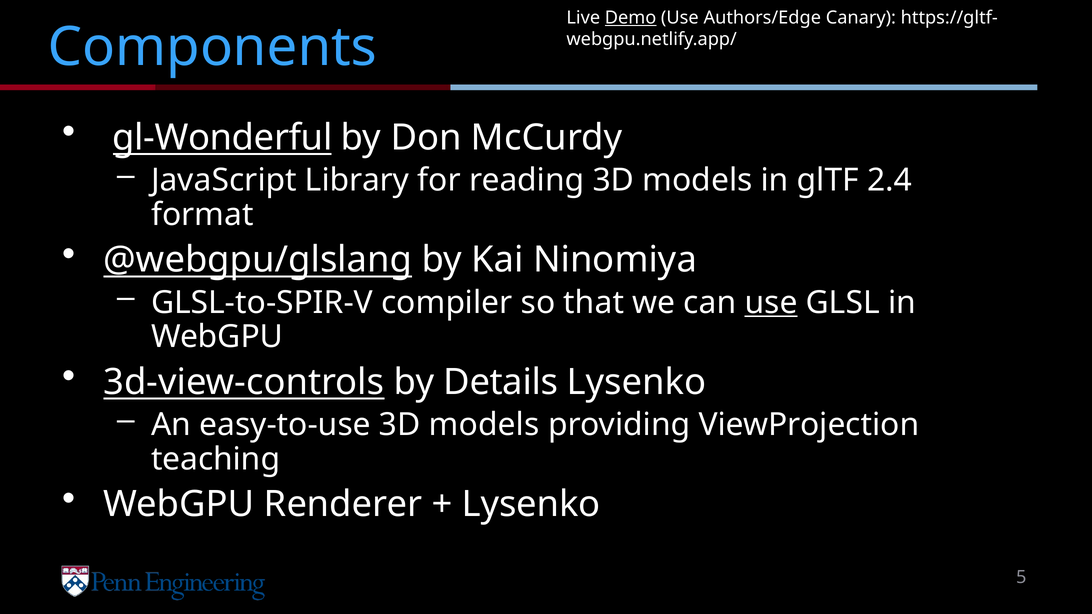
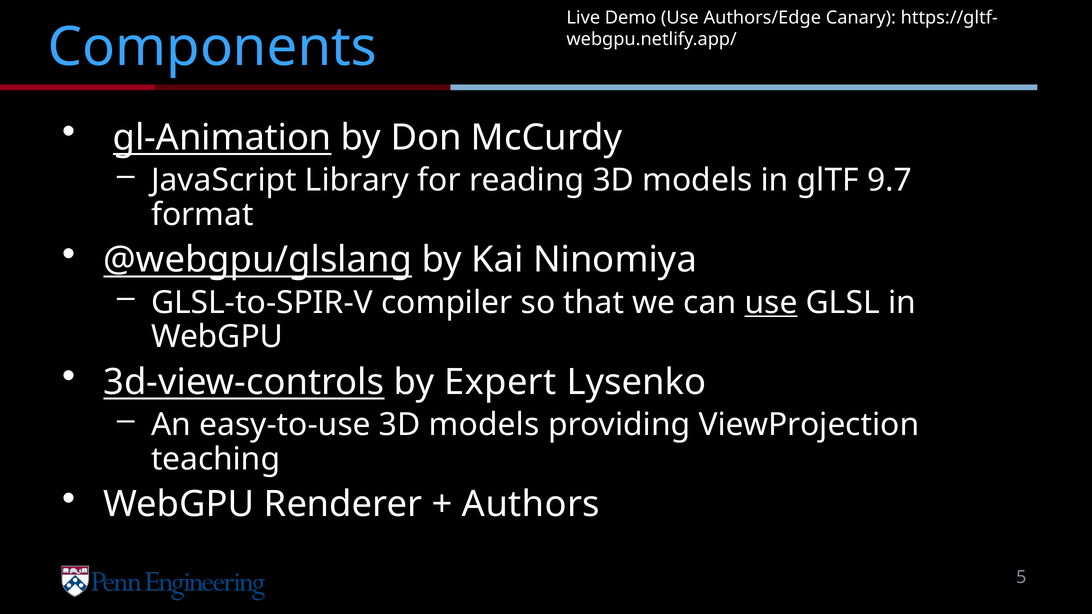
Demo underline: present -> none (631, 18)
gl-Wonderful: gl-Wonderful -> gl-Animation (222, 138)
2.4: 2.4 -> 9.7 (890, 180)
Details: Details -> Expert (500, 382)
Lysenko: Lysenko -> Authors (531, 504)
